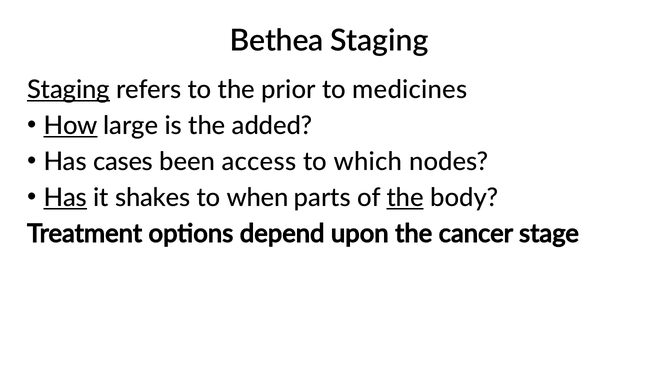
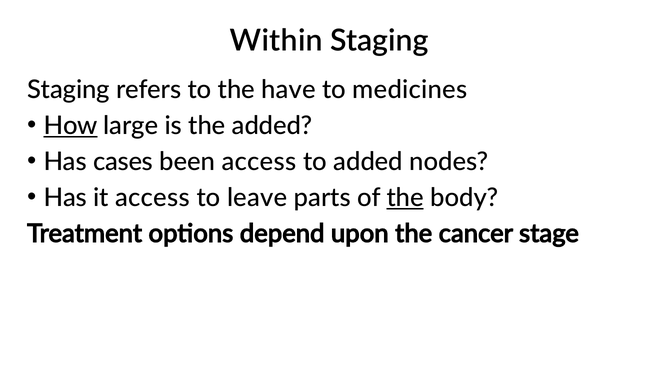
Bethea: Bethea -> Within (276, 41)
Staging underline: present -> none (69, 90)
prior: prior -> have (289, 90)
to which: which -> added (368, 162)
Has underline: present -> none (65, 198)
it shakes: shakes -> access (153, 198)
when: when -> leave (257, 198)
